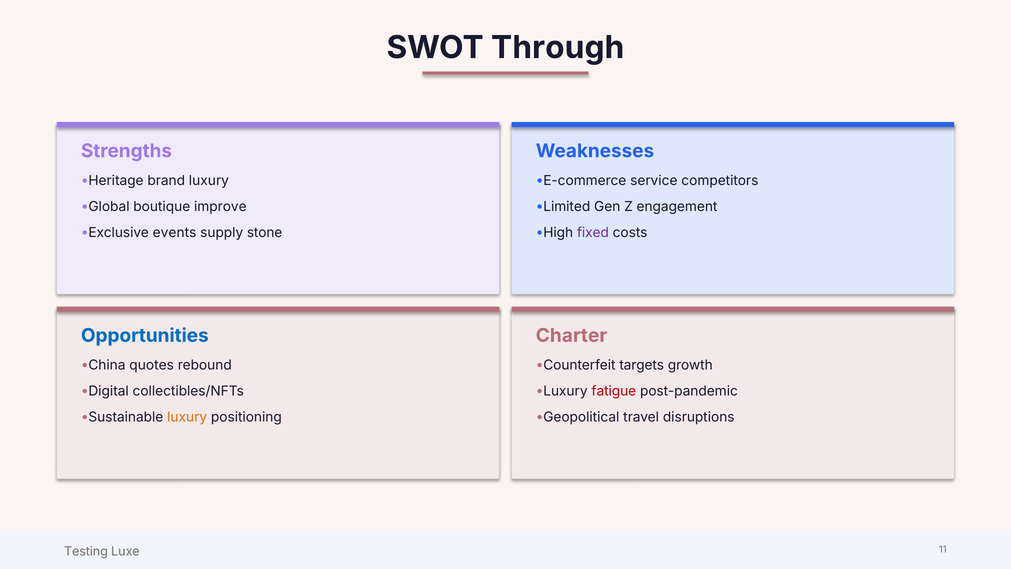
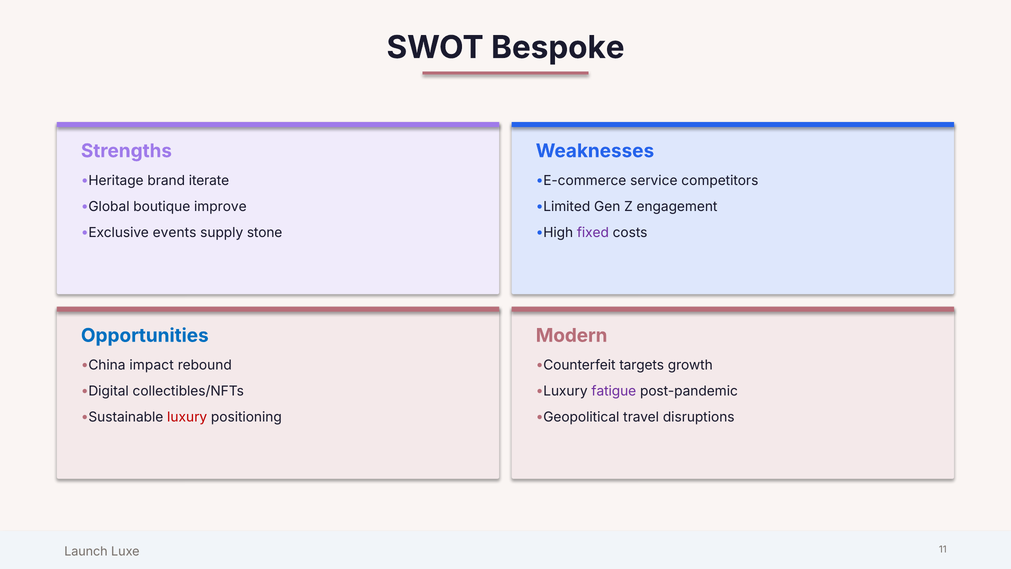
Through: Through -> Bespoke (558, 48)
brand luxury: luxury -> iterate (209, 181)
Charter: Charter -> Modern (572, 335)
quotes: quotes -> impact (152, 365)
fatigue colour: red -> purple (614, 391)
luxury colour: orange -> red (187, 417)
Testing: Testing -> Launch (86, 551)
